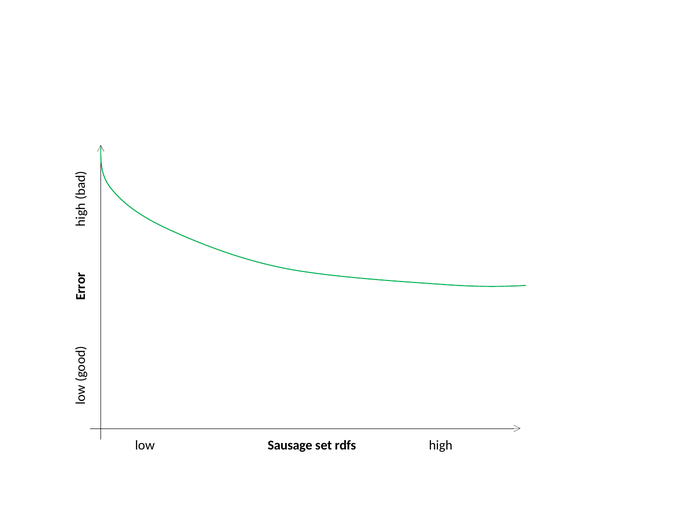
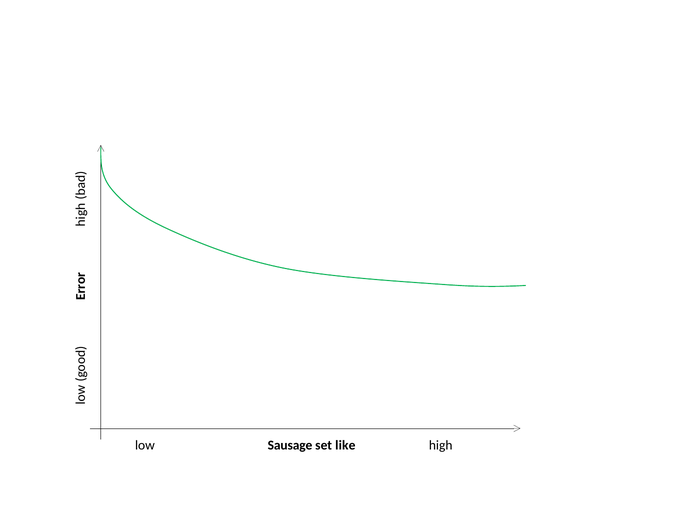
rdfs: rdfs -> like (345, 445)
